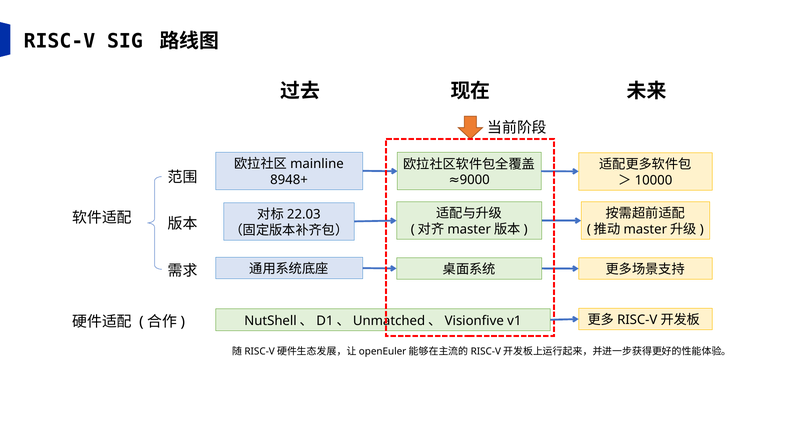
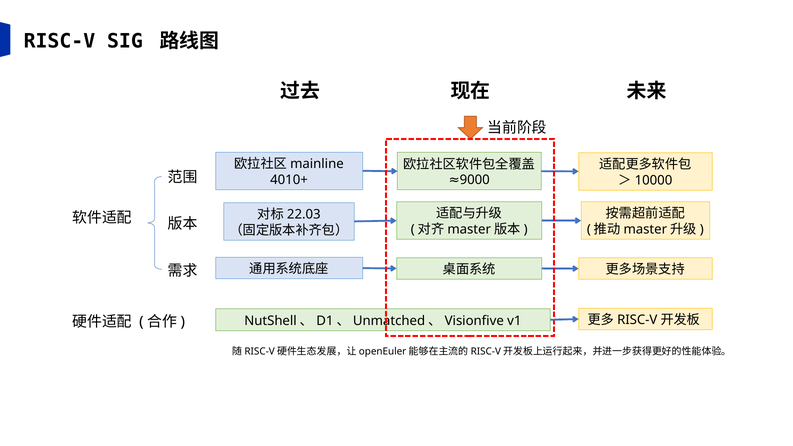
8948+: 8948+ -> 4010+ (289, 180)
